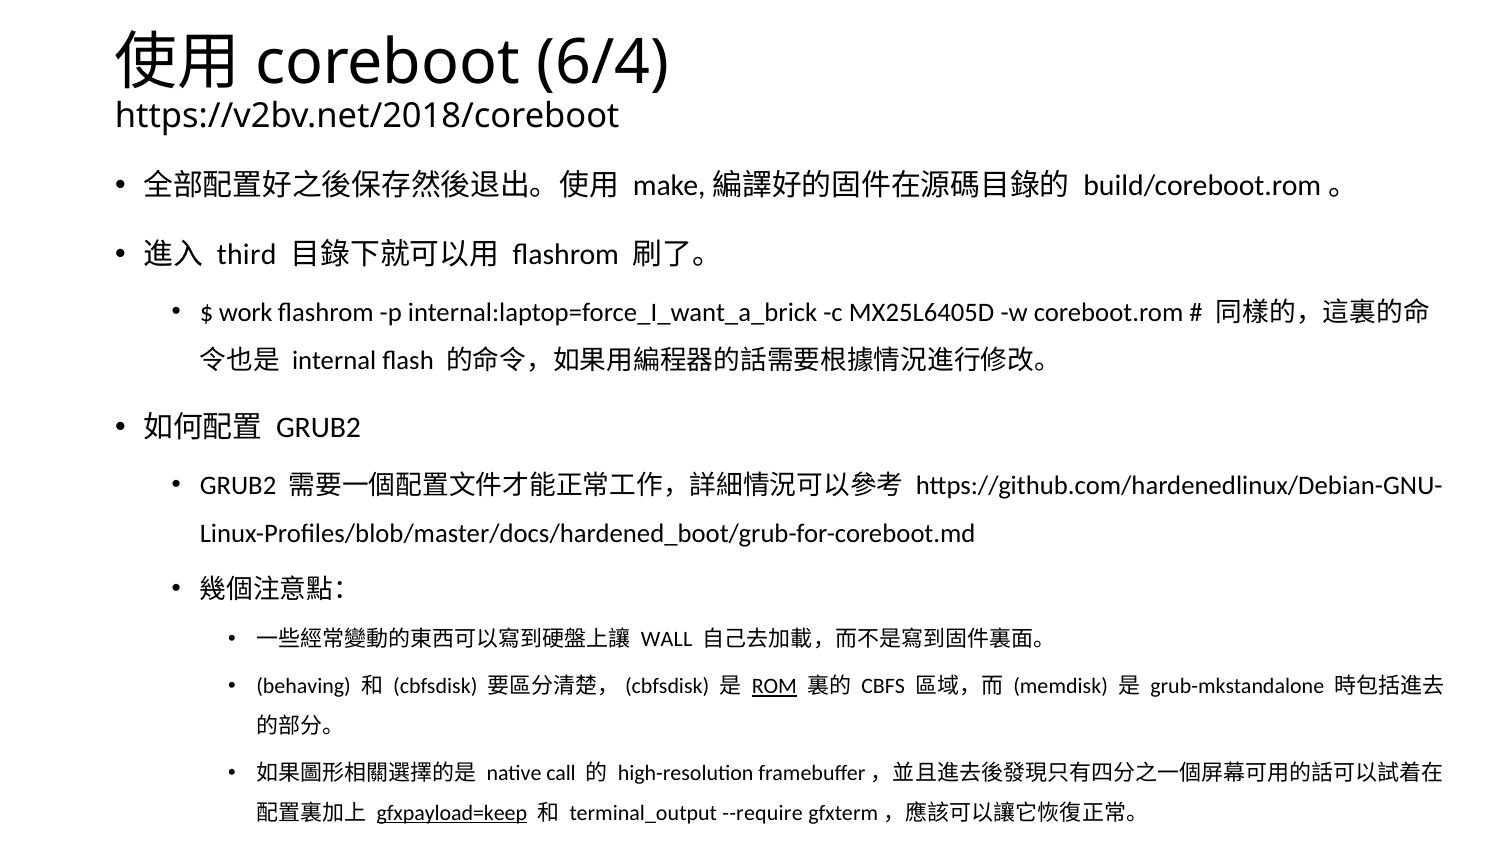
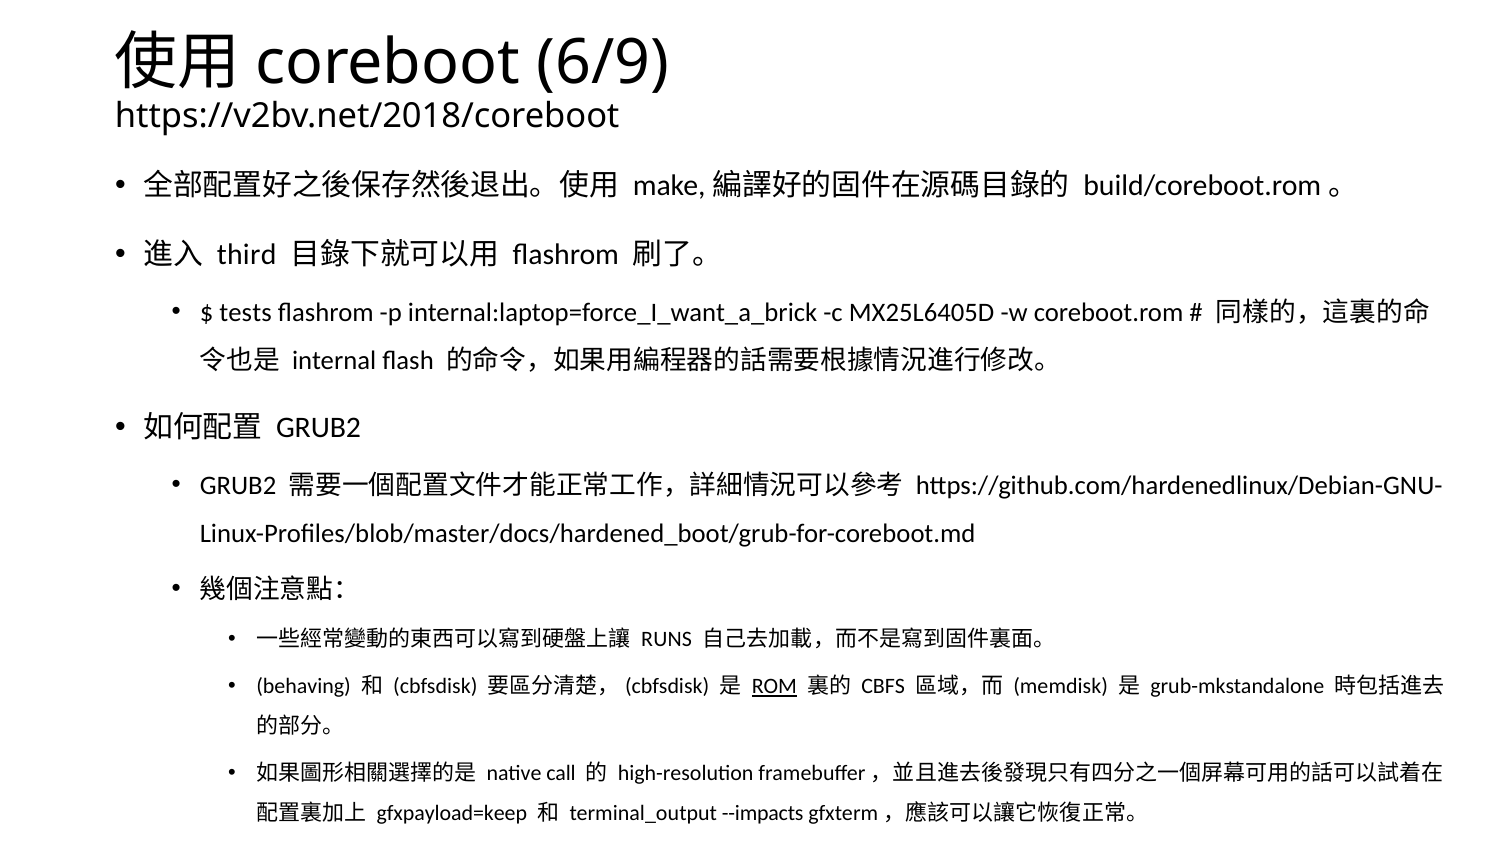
6/4: 6/4 -> 6/9 (603, 63)
work: work -> tests (246, 313)
WALL: WALL -> RUNS (667, 639)
gfxpayload=keep underline: present -> none (452, 813)
--require: --require -> --impacts (763, 813)
